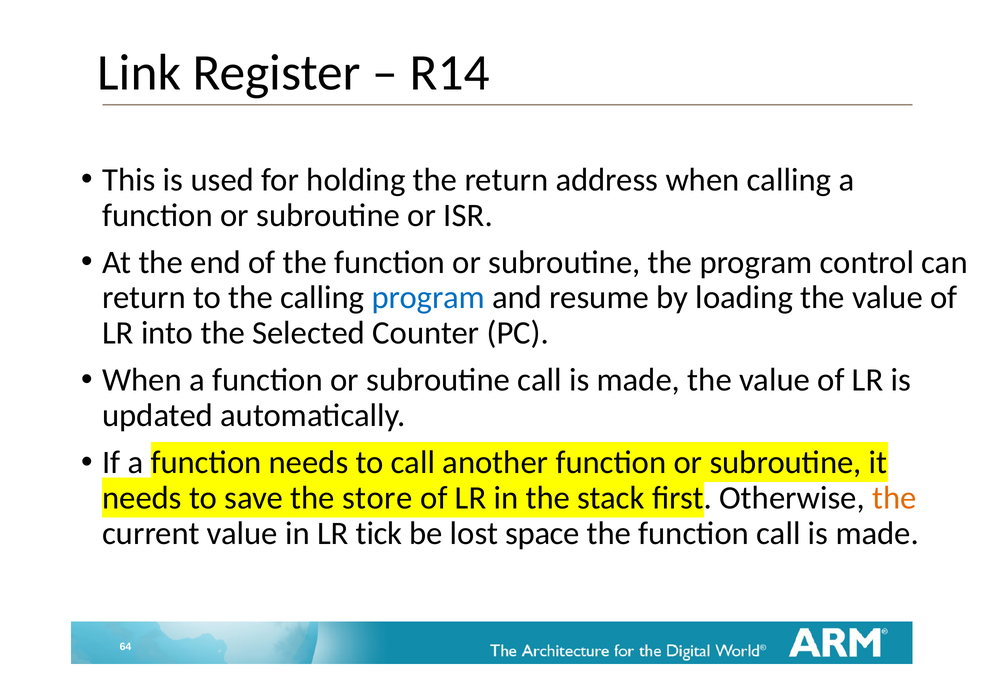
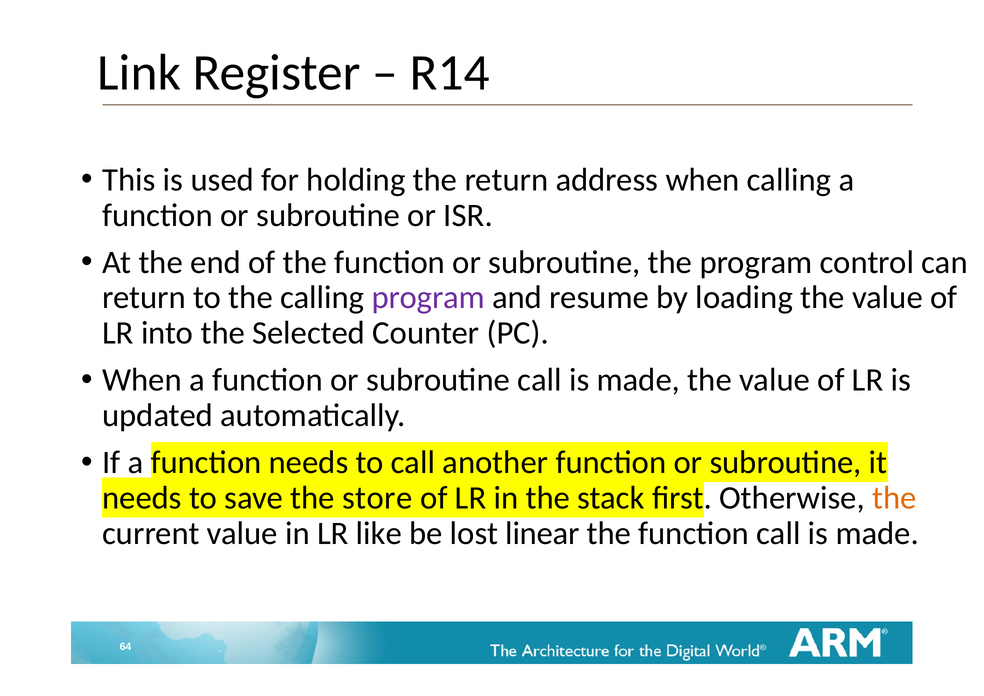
program colour: blue -> purple (428, 297)
tick: tick -> like (379, 533)
space: space -> linear (542, 533)
